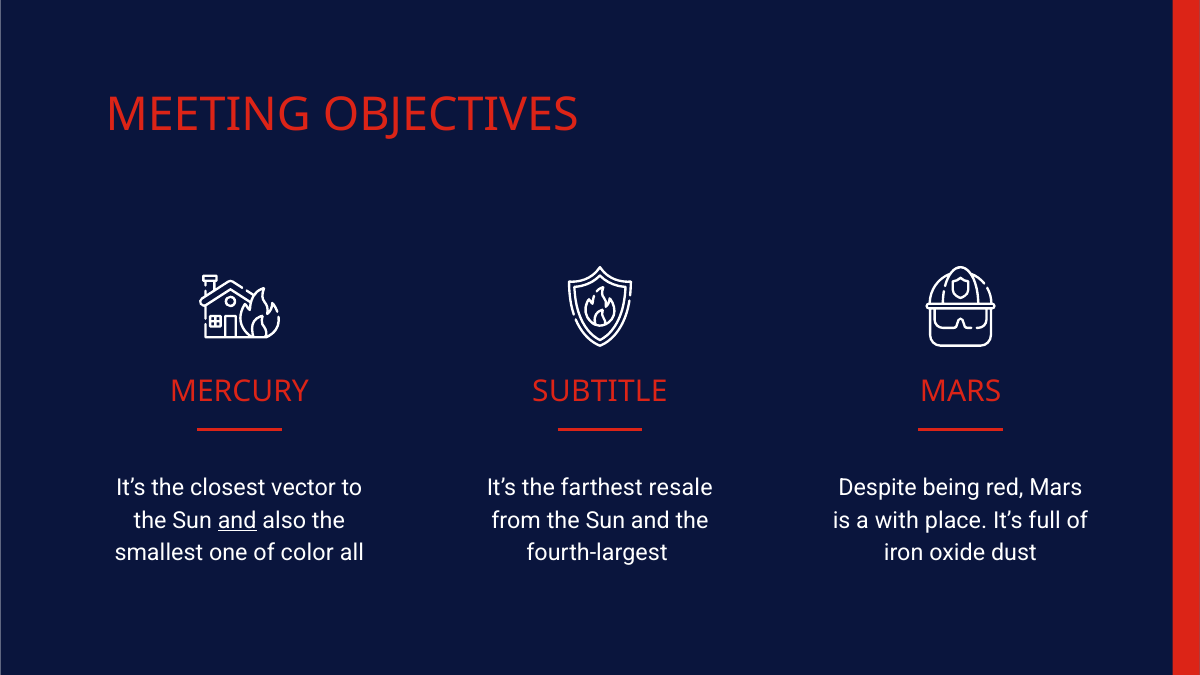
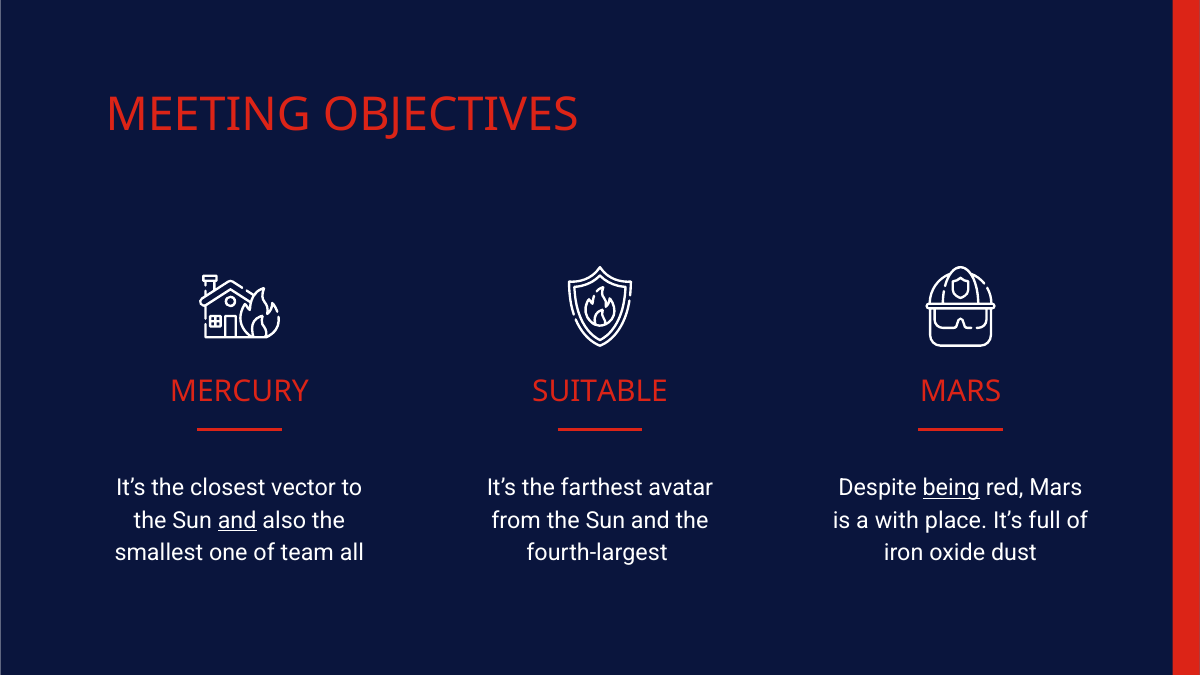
SUBTITLE: SUBTITLE -> SUITABLE (600, 392)
resale: resale -> avatar (681, 488)
being underline: none -> present (951, 488)
color: color -> team (307, 553)
